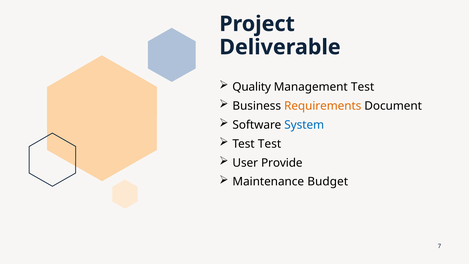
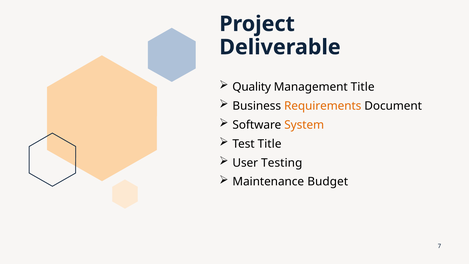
Management Test: Test -> Title (363, 87)
System colour: blue -> orange (304, 125)
Test Test: Test -> Title (270, 144)
Provide: Provide -> Testing (282, 163)
